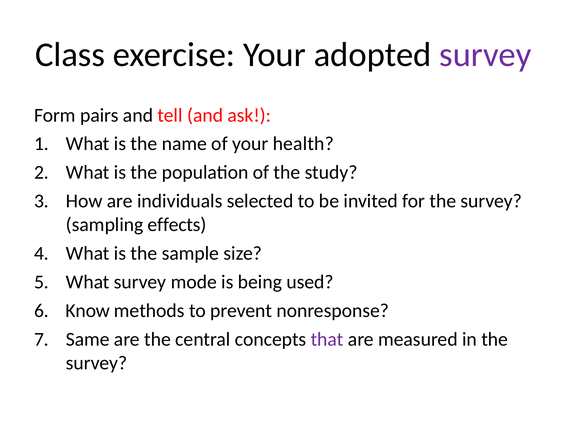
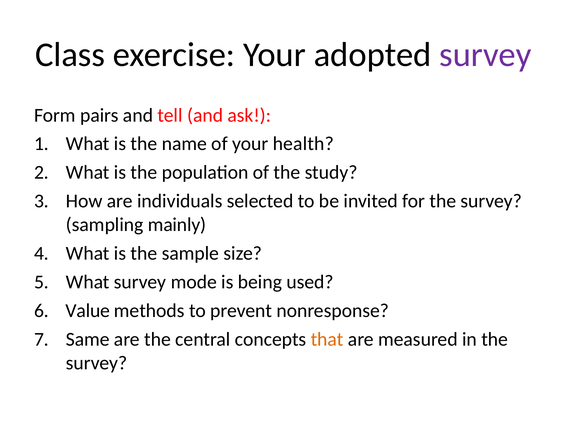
effects: effects -> mainly (177, 225)
Know: Know -> Value (88, 311)
that colour: purple -> orange (327, 340)
